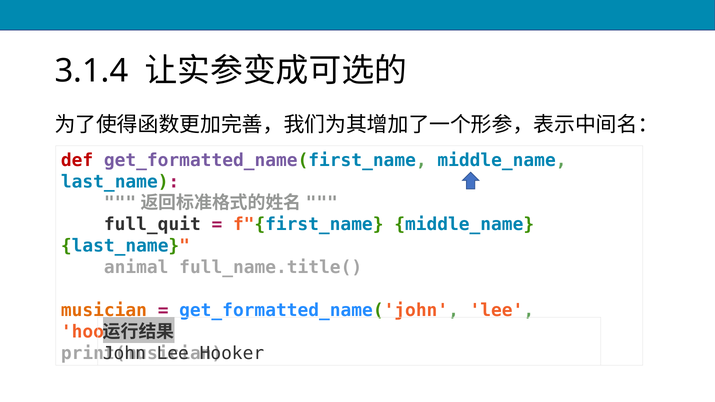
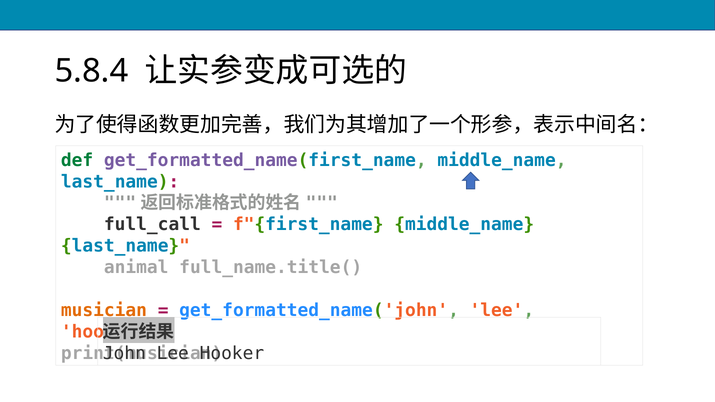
3.1.4: 3.1.4 -> 5.8.4 (91, 71)
def colour: red -> green (77, 160)
full_quit: full_quit -> full_call (152, 225)
